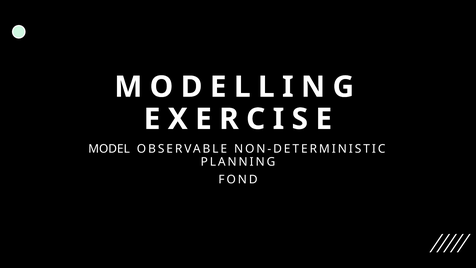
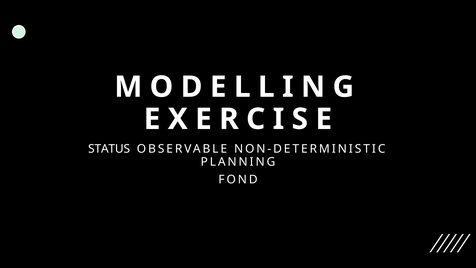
MODEL: MODEL -> STATUS (109, 149)
